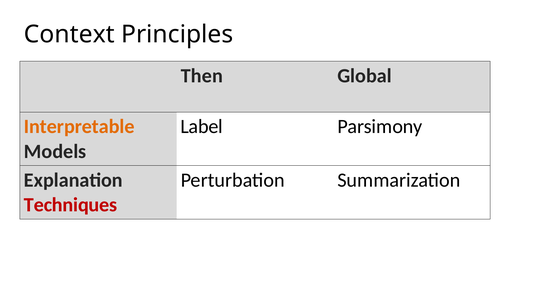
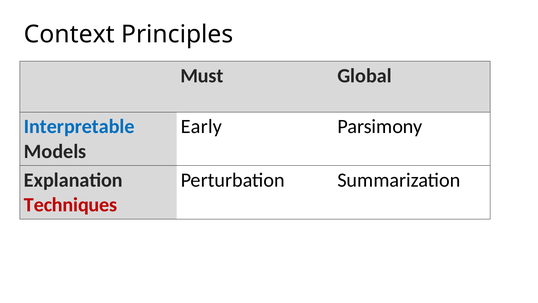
Then: Then -> Must (202, 76)
Interpretable colour: orange -> blue (79, 126)
Label: Label -> Early (201, 126)
